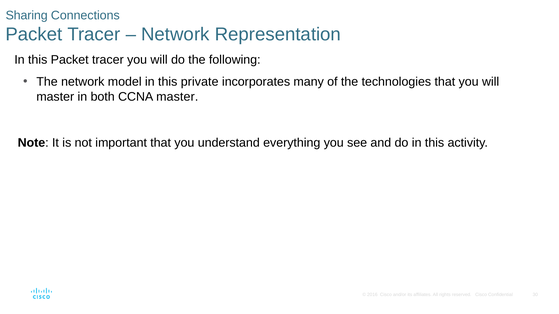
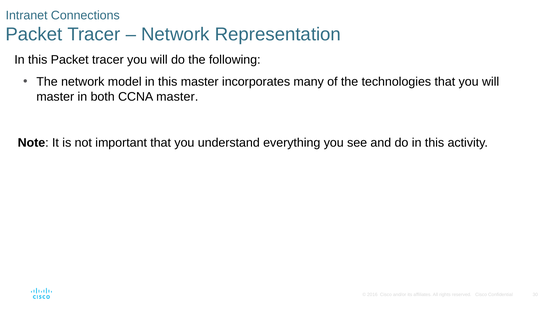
Sharing: Sharing -> Intranet (27, 15)
this private: private -> master (200, 82)
